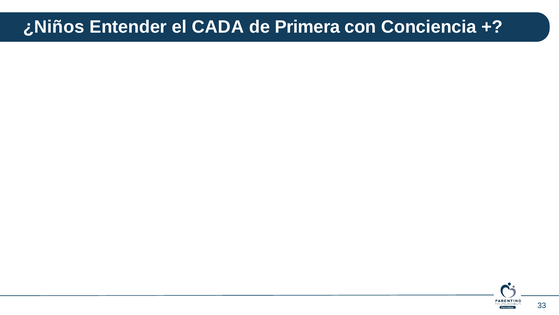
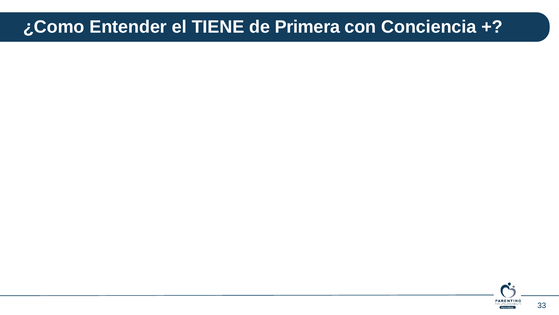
¿Niños: ¿Niños -> ¿Como (54, 27)
CADA: CADA -> TIENE (218, 27)
